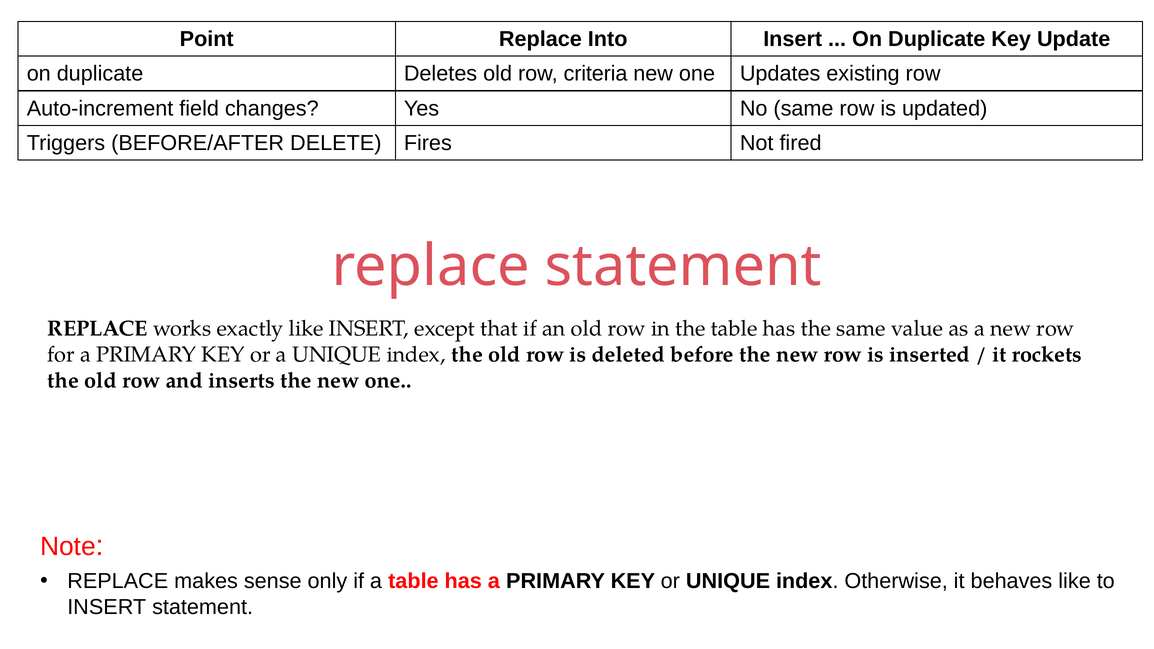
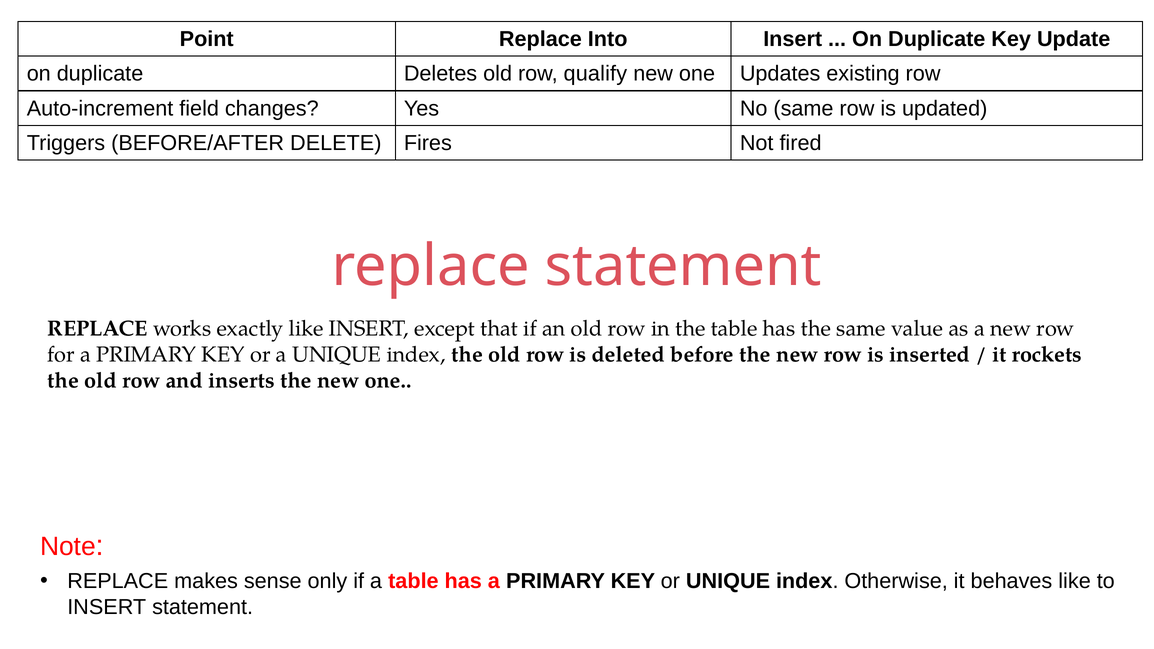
criteria: criteria -> qualify (595, 74)
